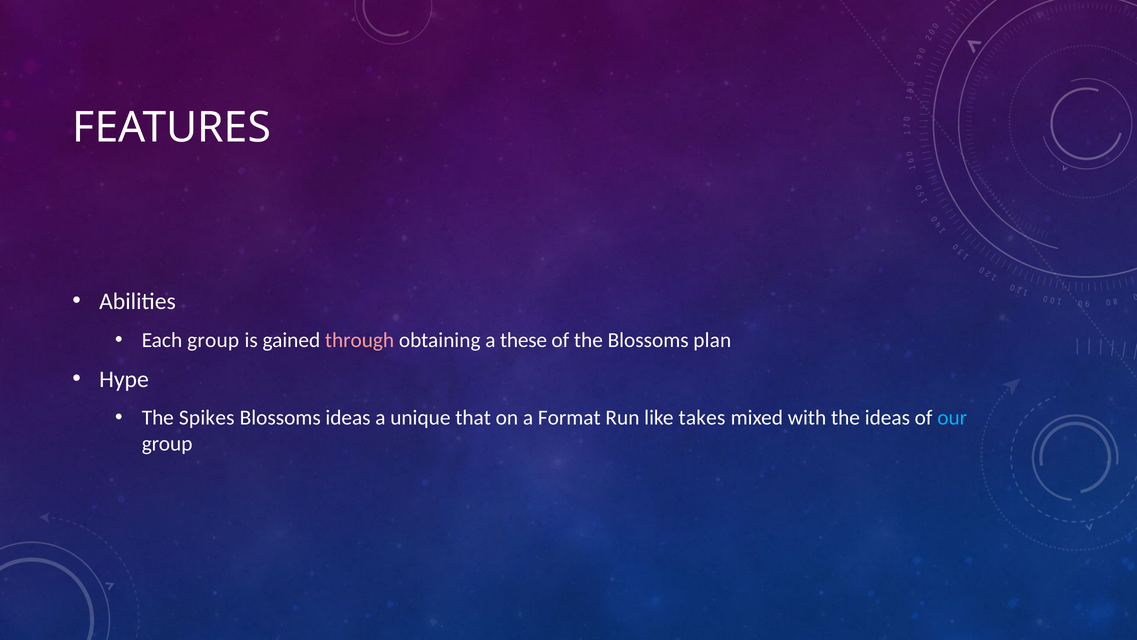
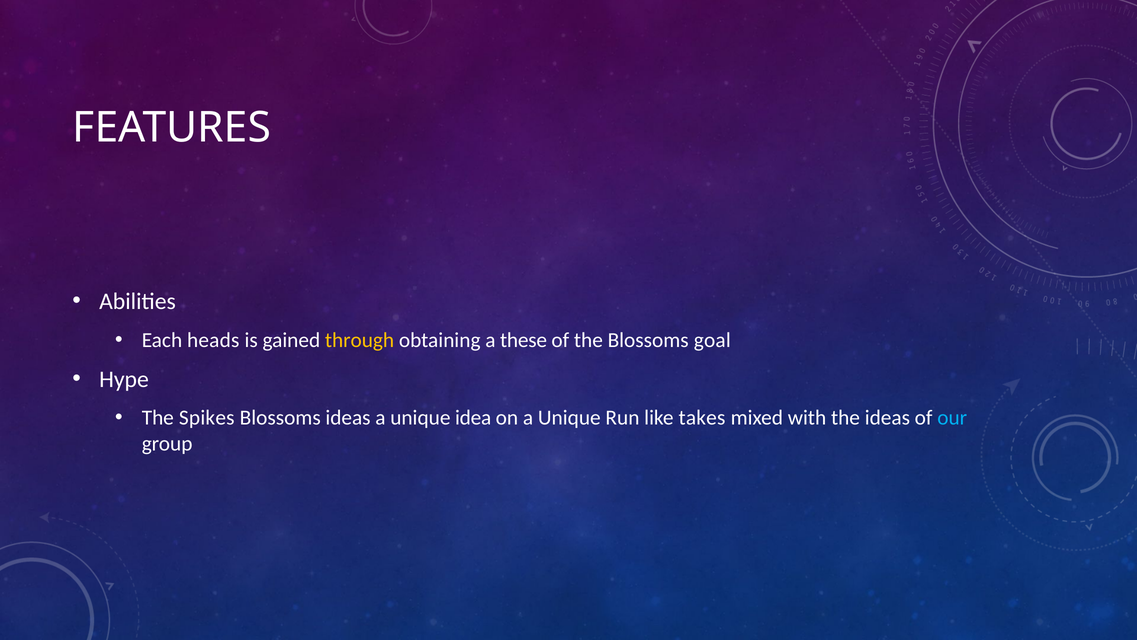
Each group: group -> heads (213, 340)
through colour: pink -> yellow (360, 340)
plan: plan -> goal (712, 340)
that: that -> idea (473, 418)
on a Format: Format -> Unique (569, 418)
